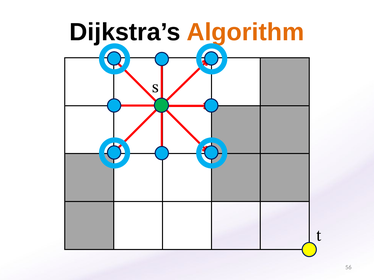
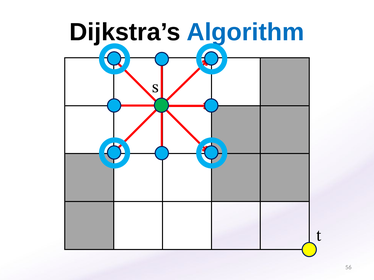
Algorithm colour: orange -> blue (245, 32)
